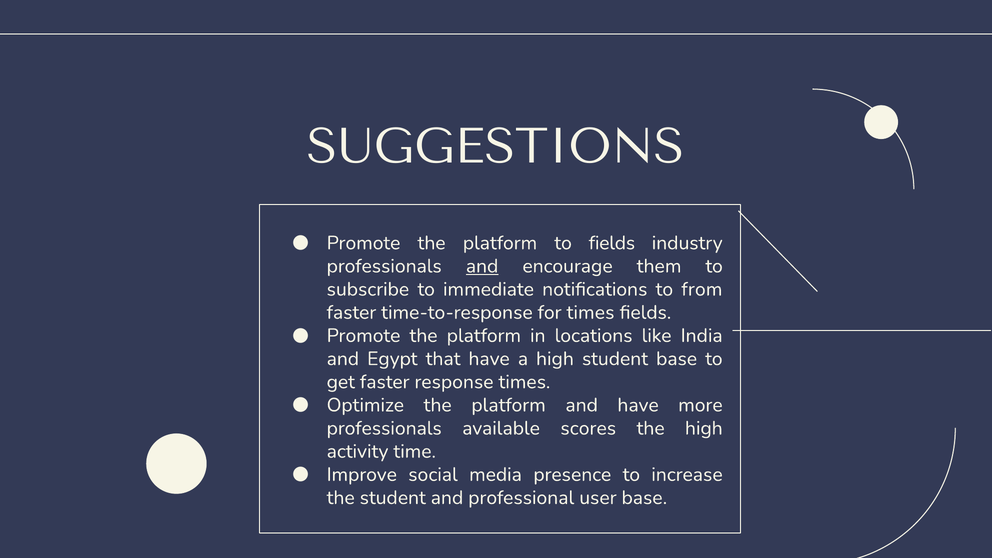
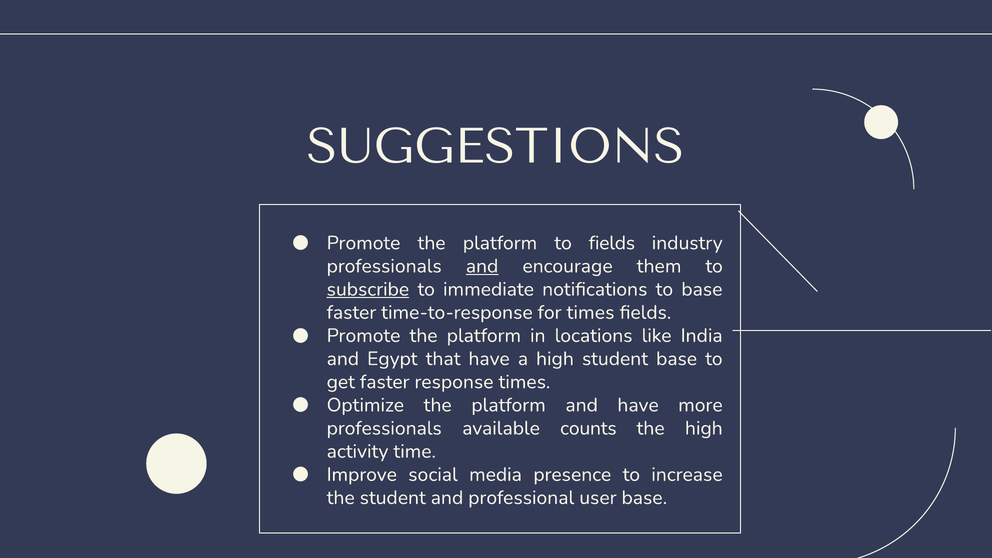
subscribe underline: none -> present (368, 289)
to from: from -> base (702, 289)
scores: scores -> counts (588, 428)
